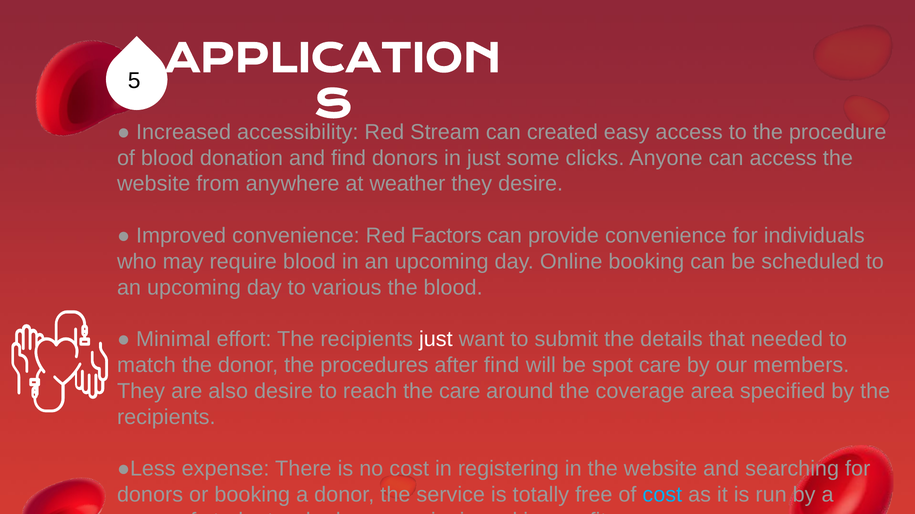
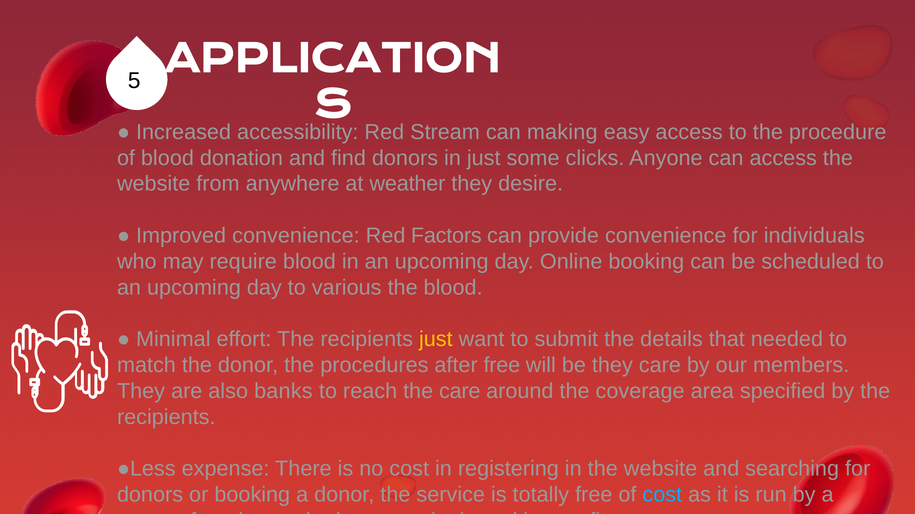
can created: created -> making (562, 132)
just colour: white -> yellow (436, 340)
after find: find -> free (502, 366)
be spot: spot -> they (612, 366)
also desire: desire -> banks (283, 392)
